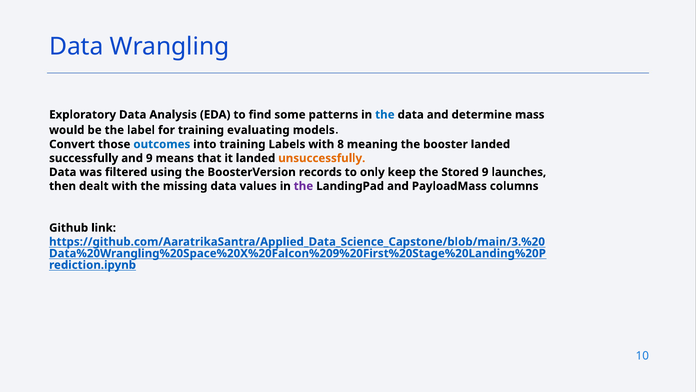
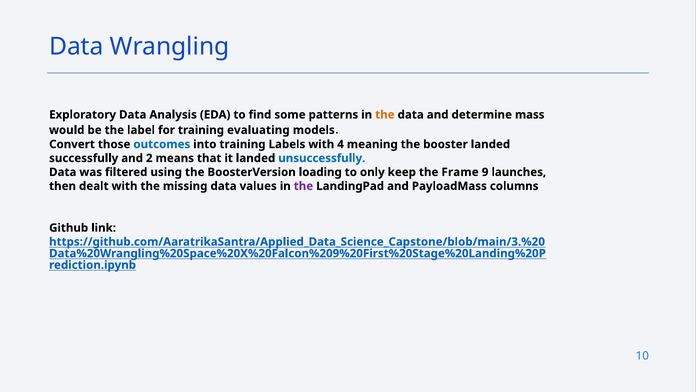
the colour: blue -> orange (385, 115)
8: 8 -> 4 (341, 144)
and 9: 9 -> 2 (149, 158)
unsuccessfully colour: orange -> blue (322, 158)
records: records -> loading (320, 172)
Stored: Stored -> Frame (460, 172)
